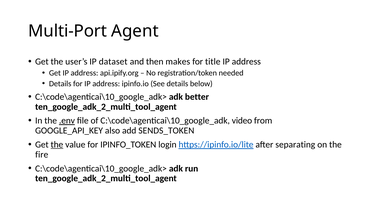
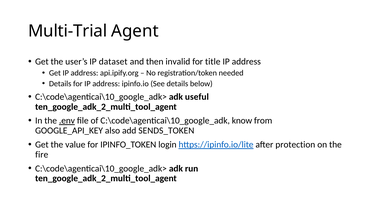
Multi-Port: Multi-Port -> Multi-Trial (68, 31)
makes: makes -> invalid (178, 62)
better: better -> useful (197, 97)
video: video -> know (242, 121)
the underline: present -> none (57, 145)
separating: separating -> protection (295, 145)
